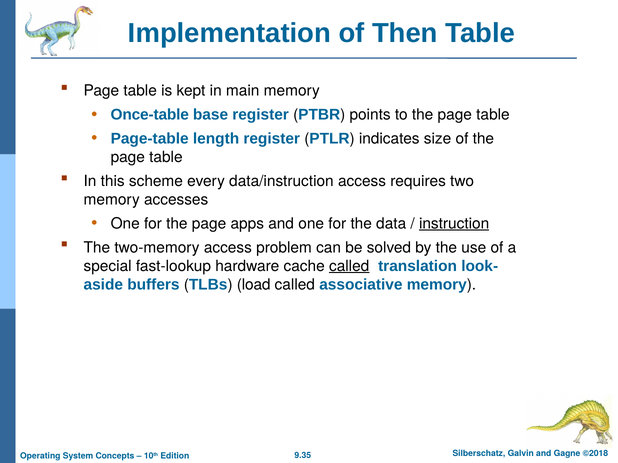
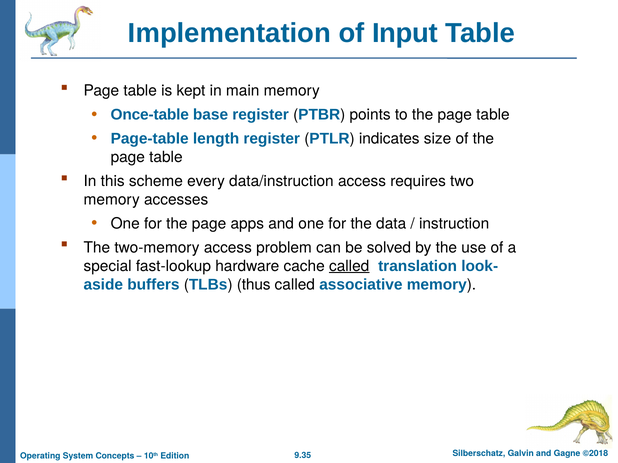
Then: Then -> Input (405, 33)
instruction underline: present -> none (454, 224)
load: load -> thus (254, 285)
